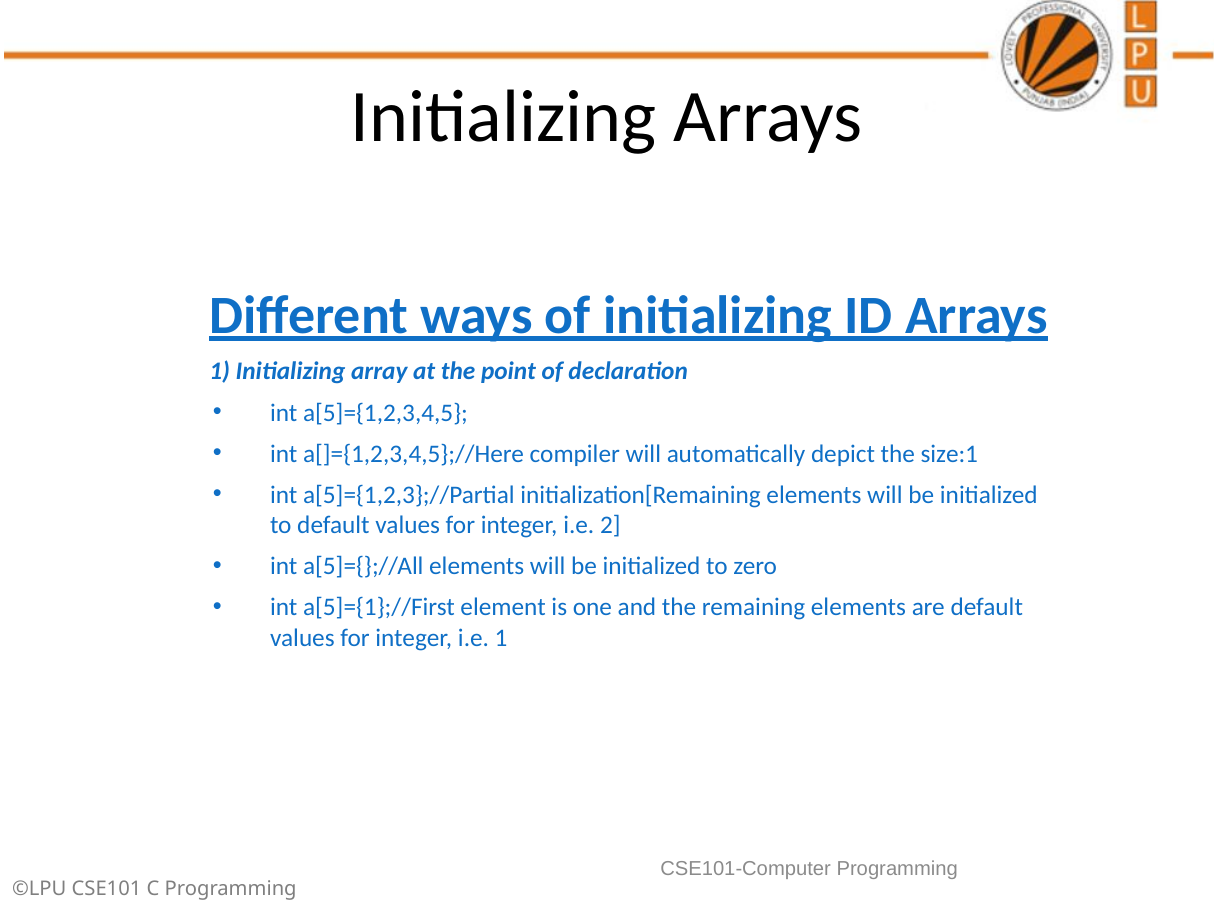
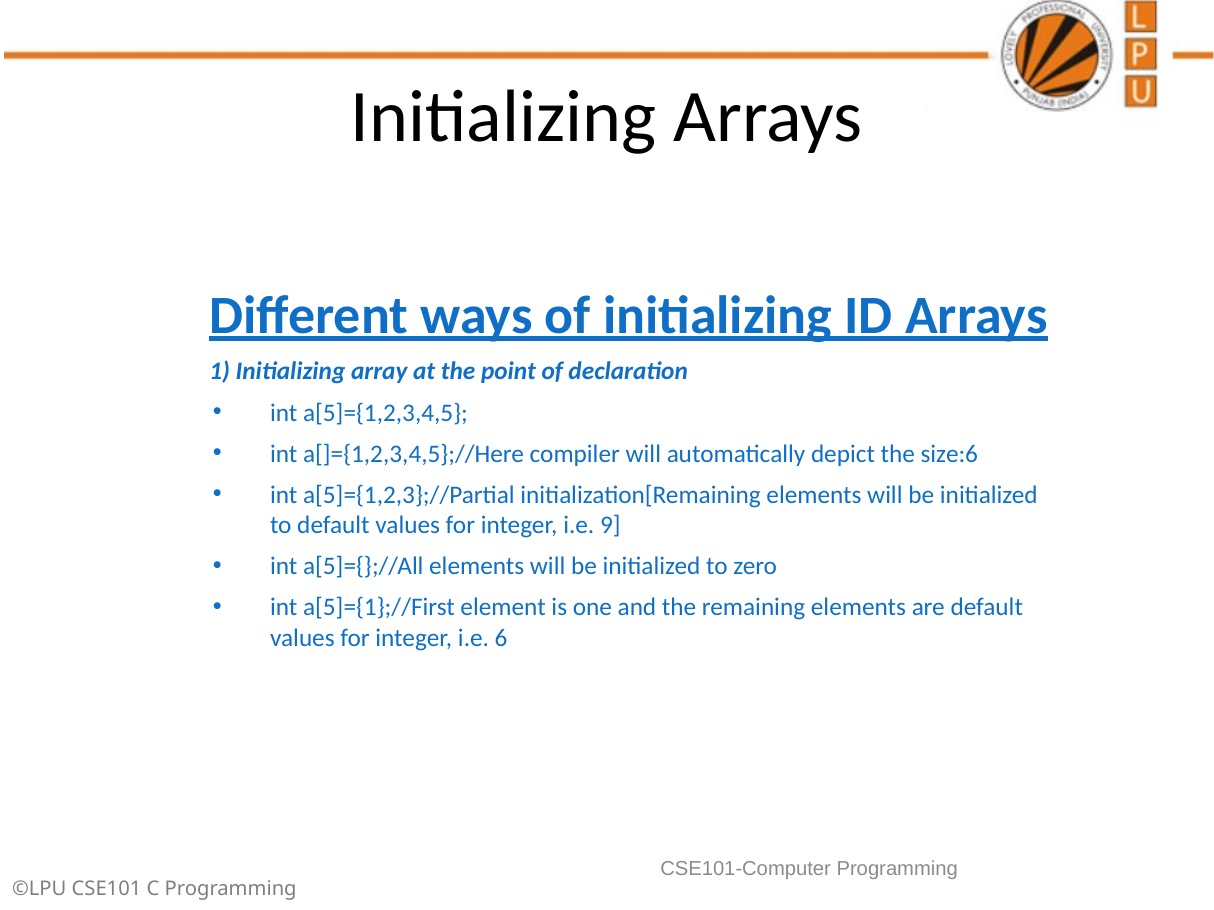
size:1: size:1 -> size:6 (949, 454)
2: 2 -> 9 (610, 526)
i.e 1: 1 -> 6 (501, 638)
